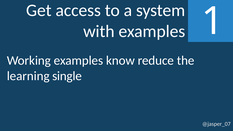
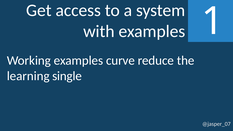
know: know -> curve (120, 60)
